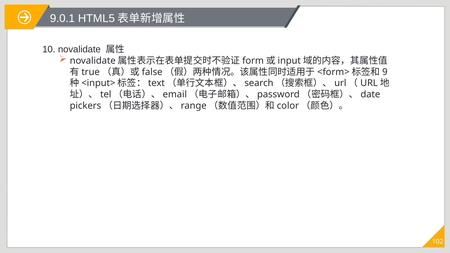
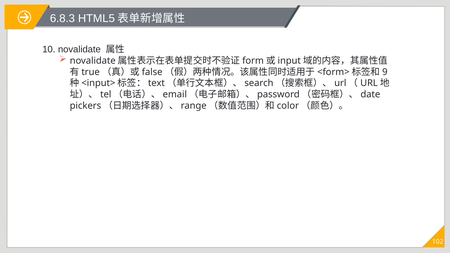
9.0.1: 9.0.1 -> 6.8.3 (62, 18)
